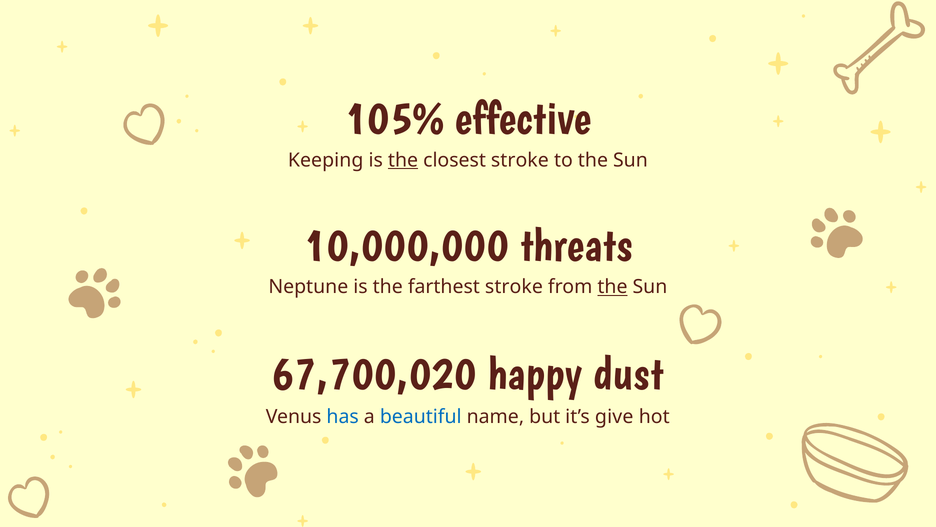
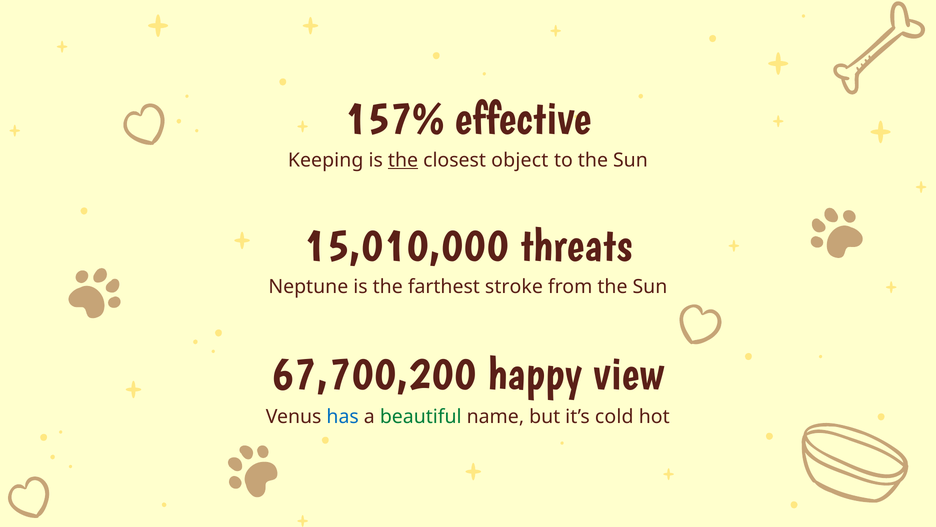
105%: 105% -> 157% (394, 118)
closest stroke: stroke -> object (520, 160)
10,000,000: 10,000,000 -> 15,010,000 (406, 245)
the underline: present -> none (612, 287)
67,700,020: 67,700,020 -> 67,700,200 (374, 373)
dust: dust -> view (629, 373)
beautiful colour: blue -> green (421, 416)
give: give -> cold (614, 416)
